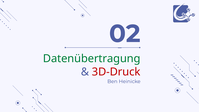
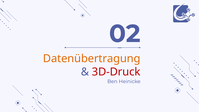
Datenübertragung colour: green -> orange (92, 59)
